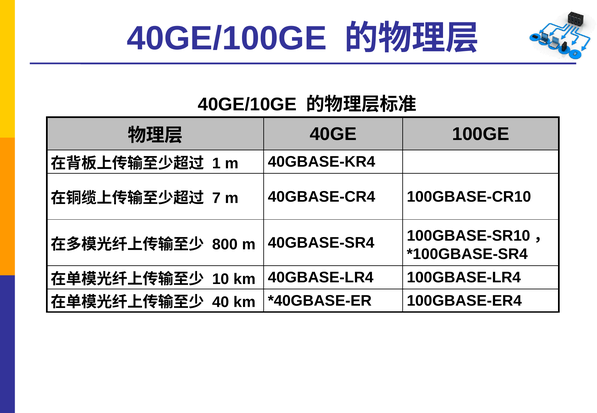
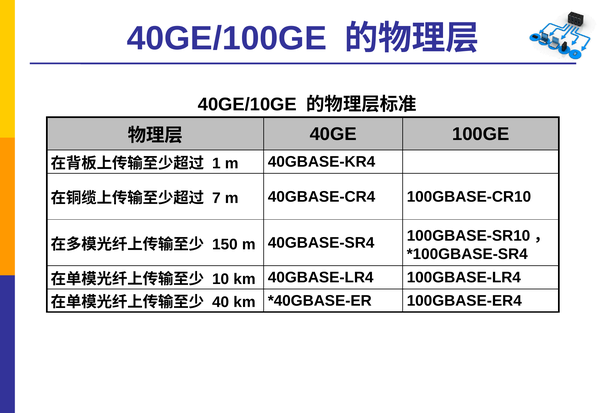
800: 800 -> 150 (225, 244)
